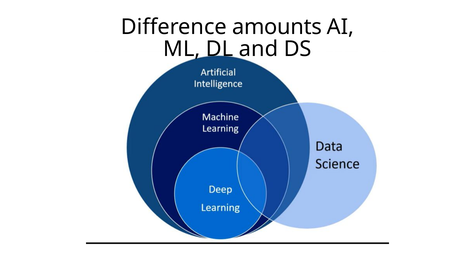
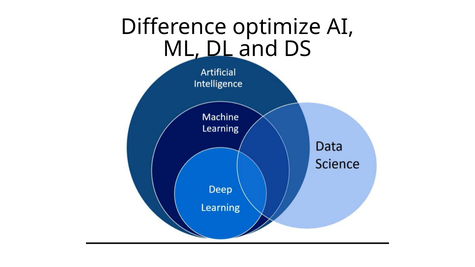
amounts: amounts -> optimize (277, 27)
